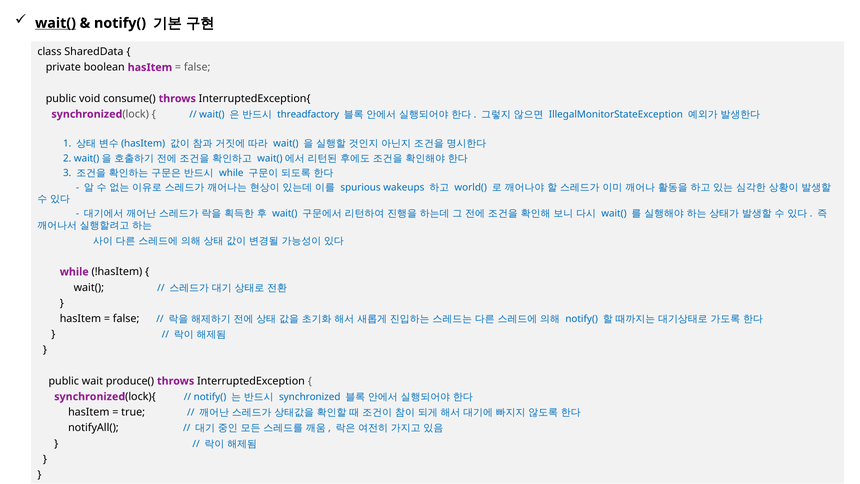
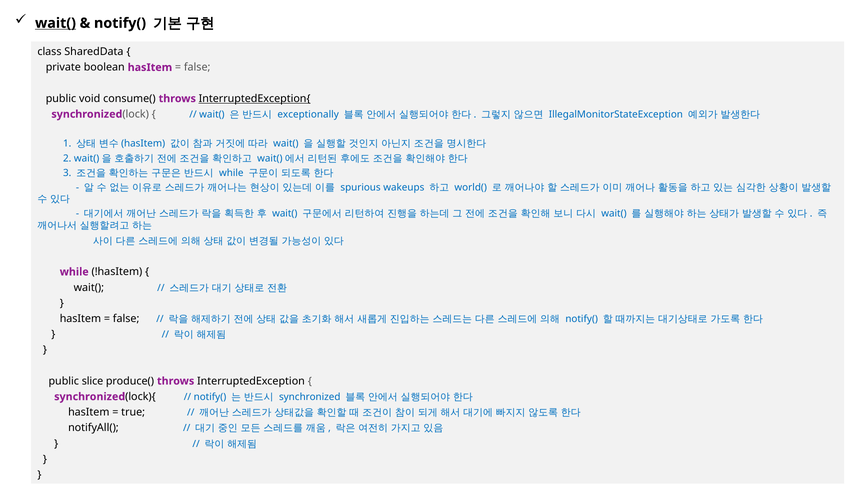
InterruptedException{ underline: none -> present (255, 99)
threadfactory: threadfactory -> exceptionally (308, 114)
wait: wait -> slice (93, 381)
